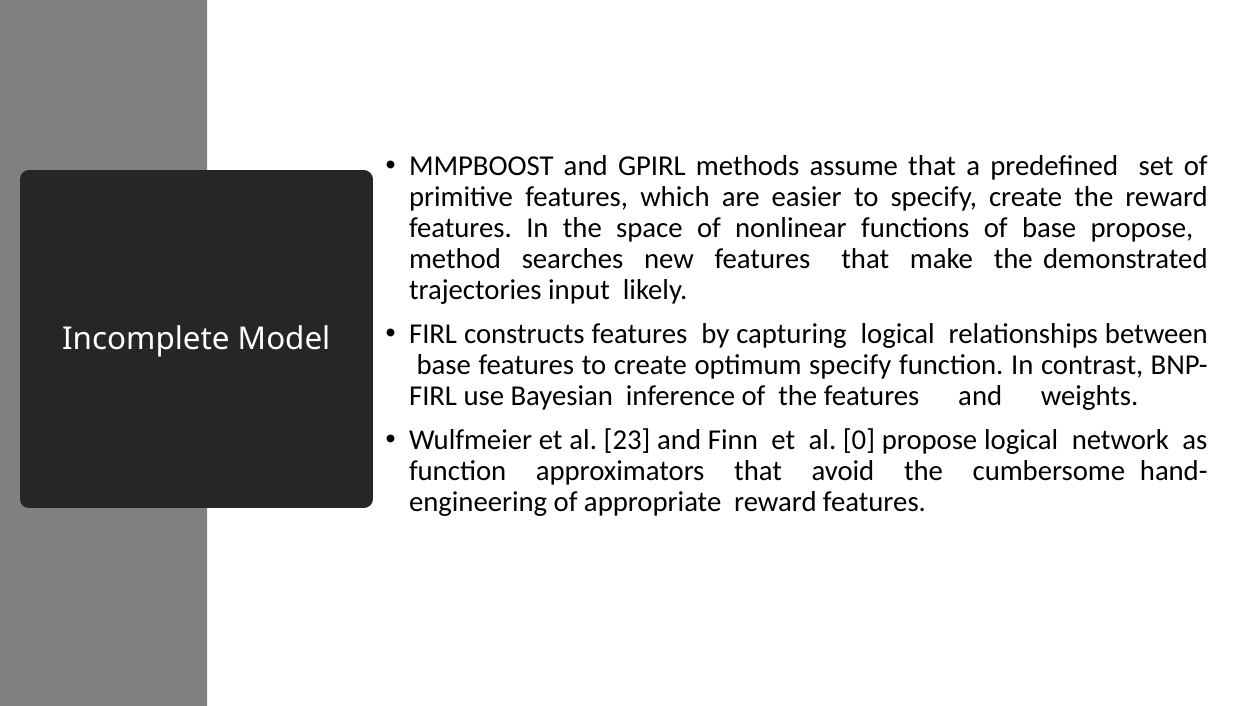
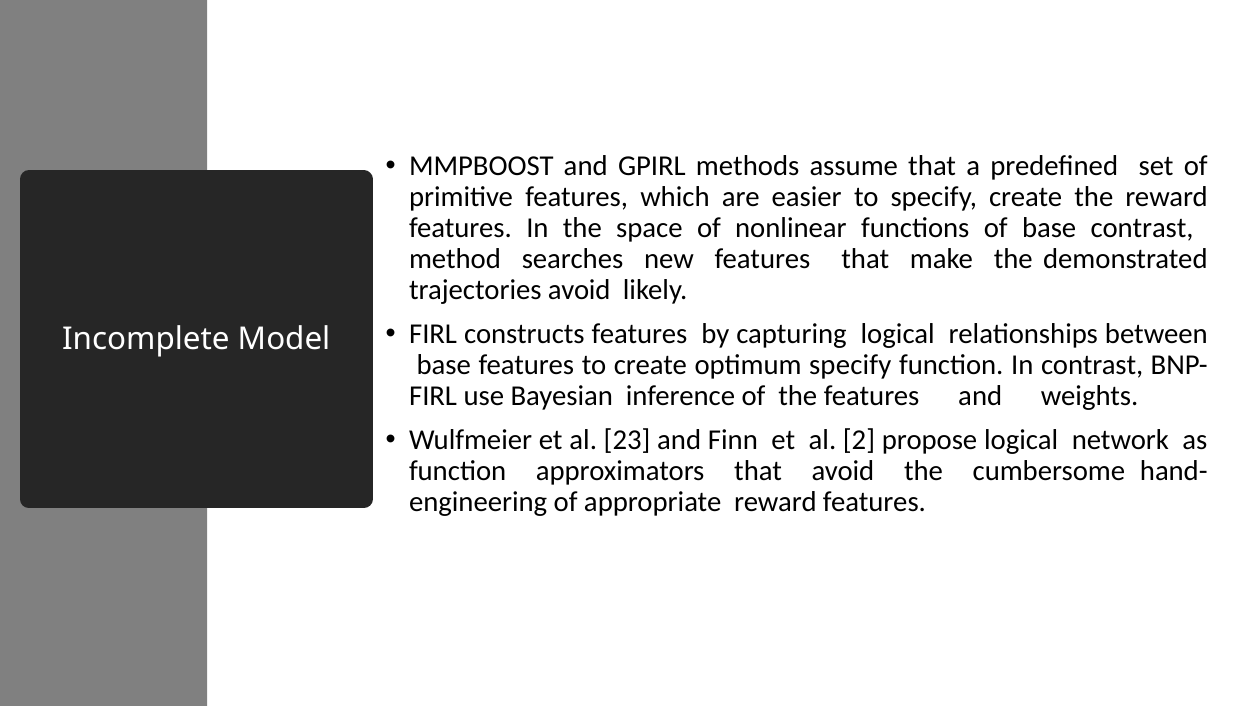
base propose: propose -> contrast (1142, 228)
trajectories input: input -> avoid (579, 290)
0: 0 -> 2 (859, 440)
